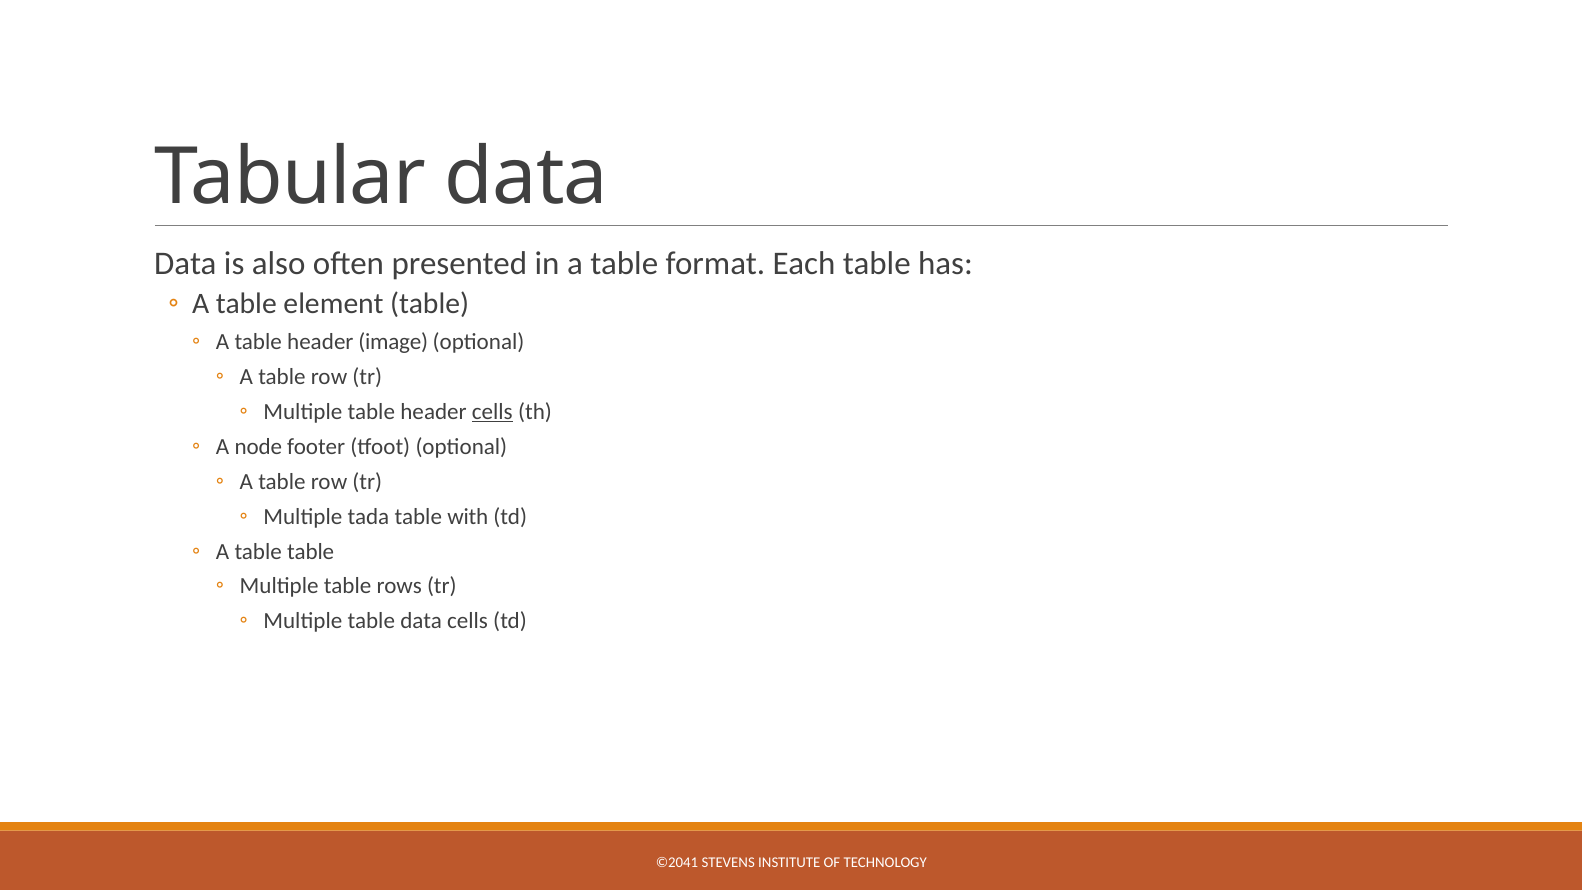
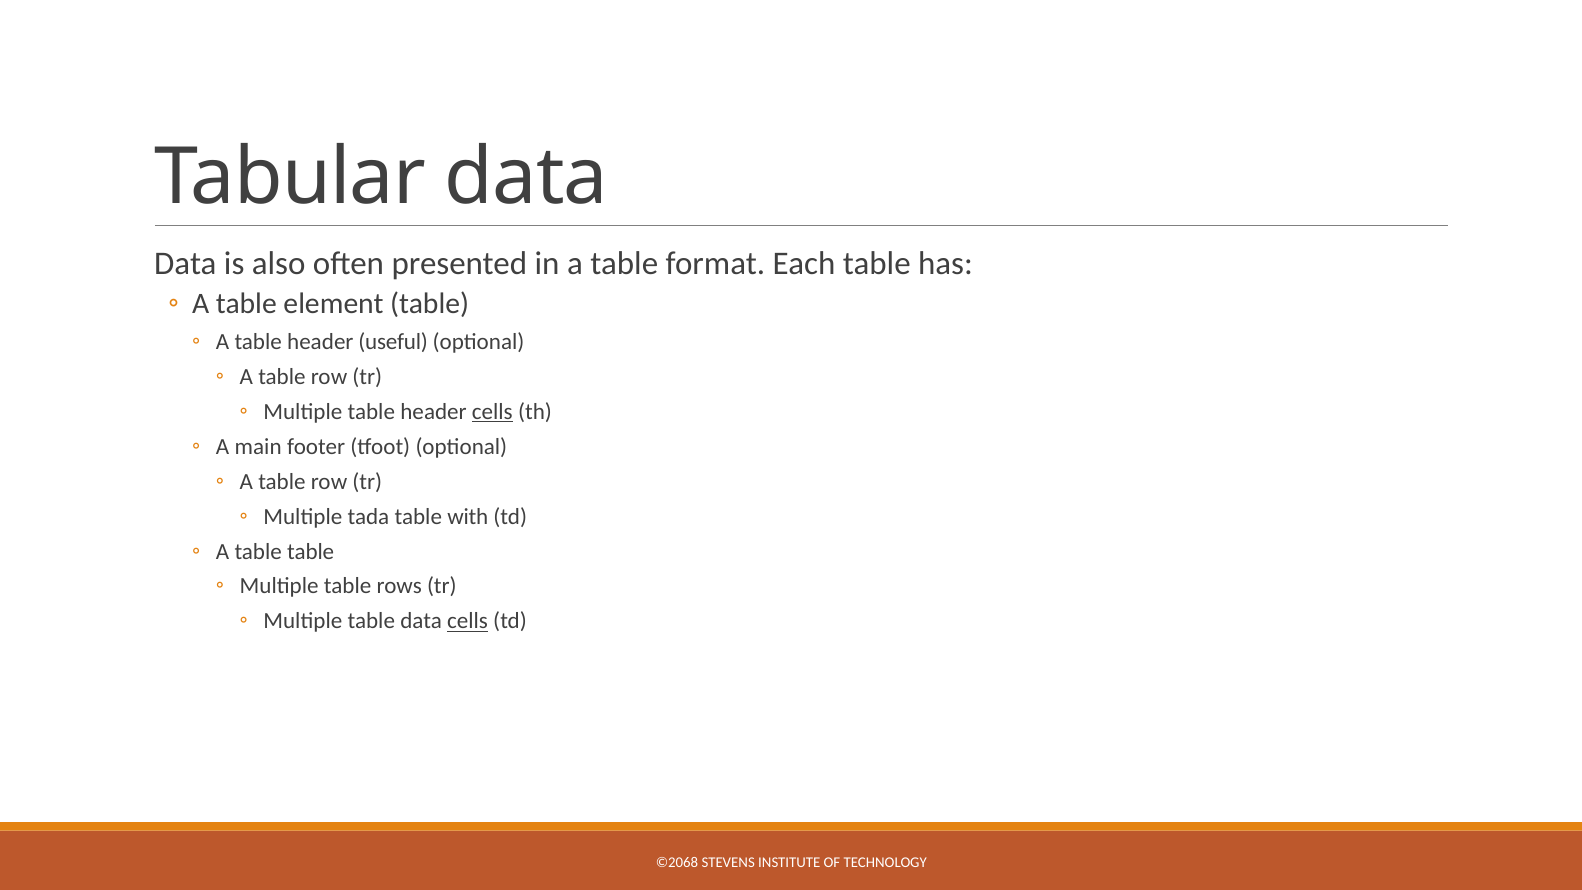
image: image -> useful (393, 342)
node: node -> main (258, 447)
cells underline: none -> present (468, 621)
©2041: ©2041 -> ©2068 (677, 863)
